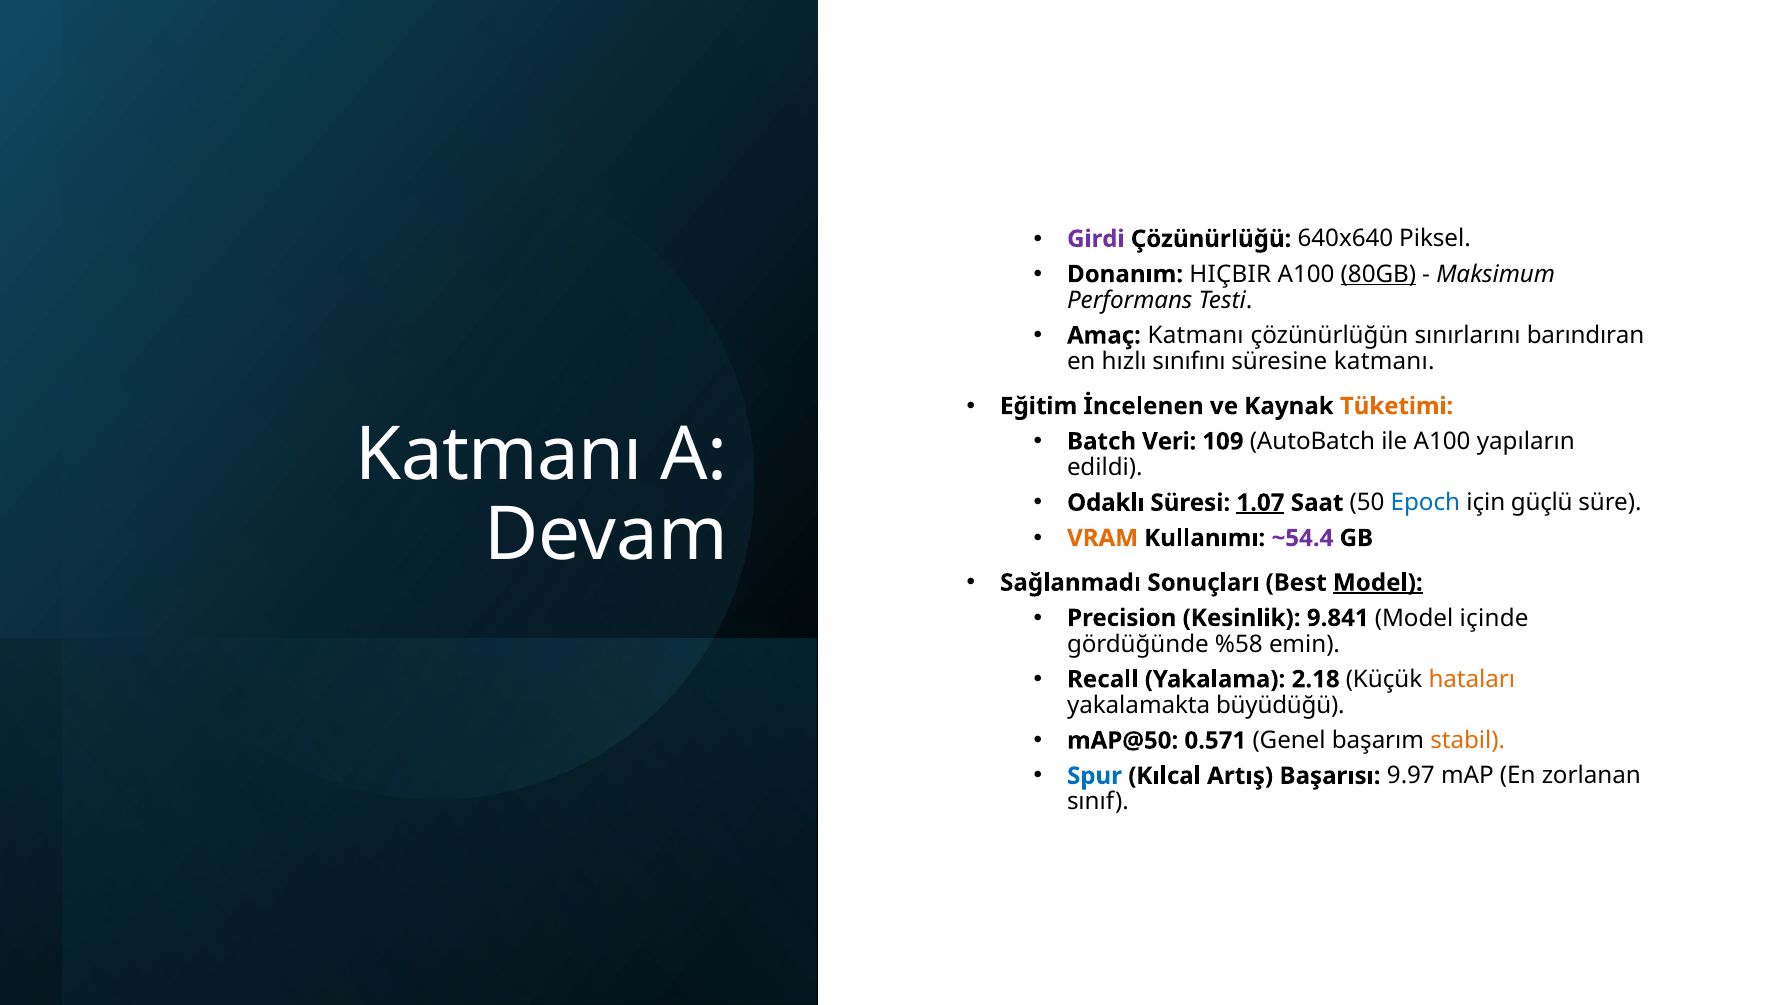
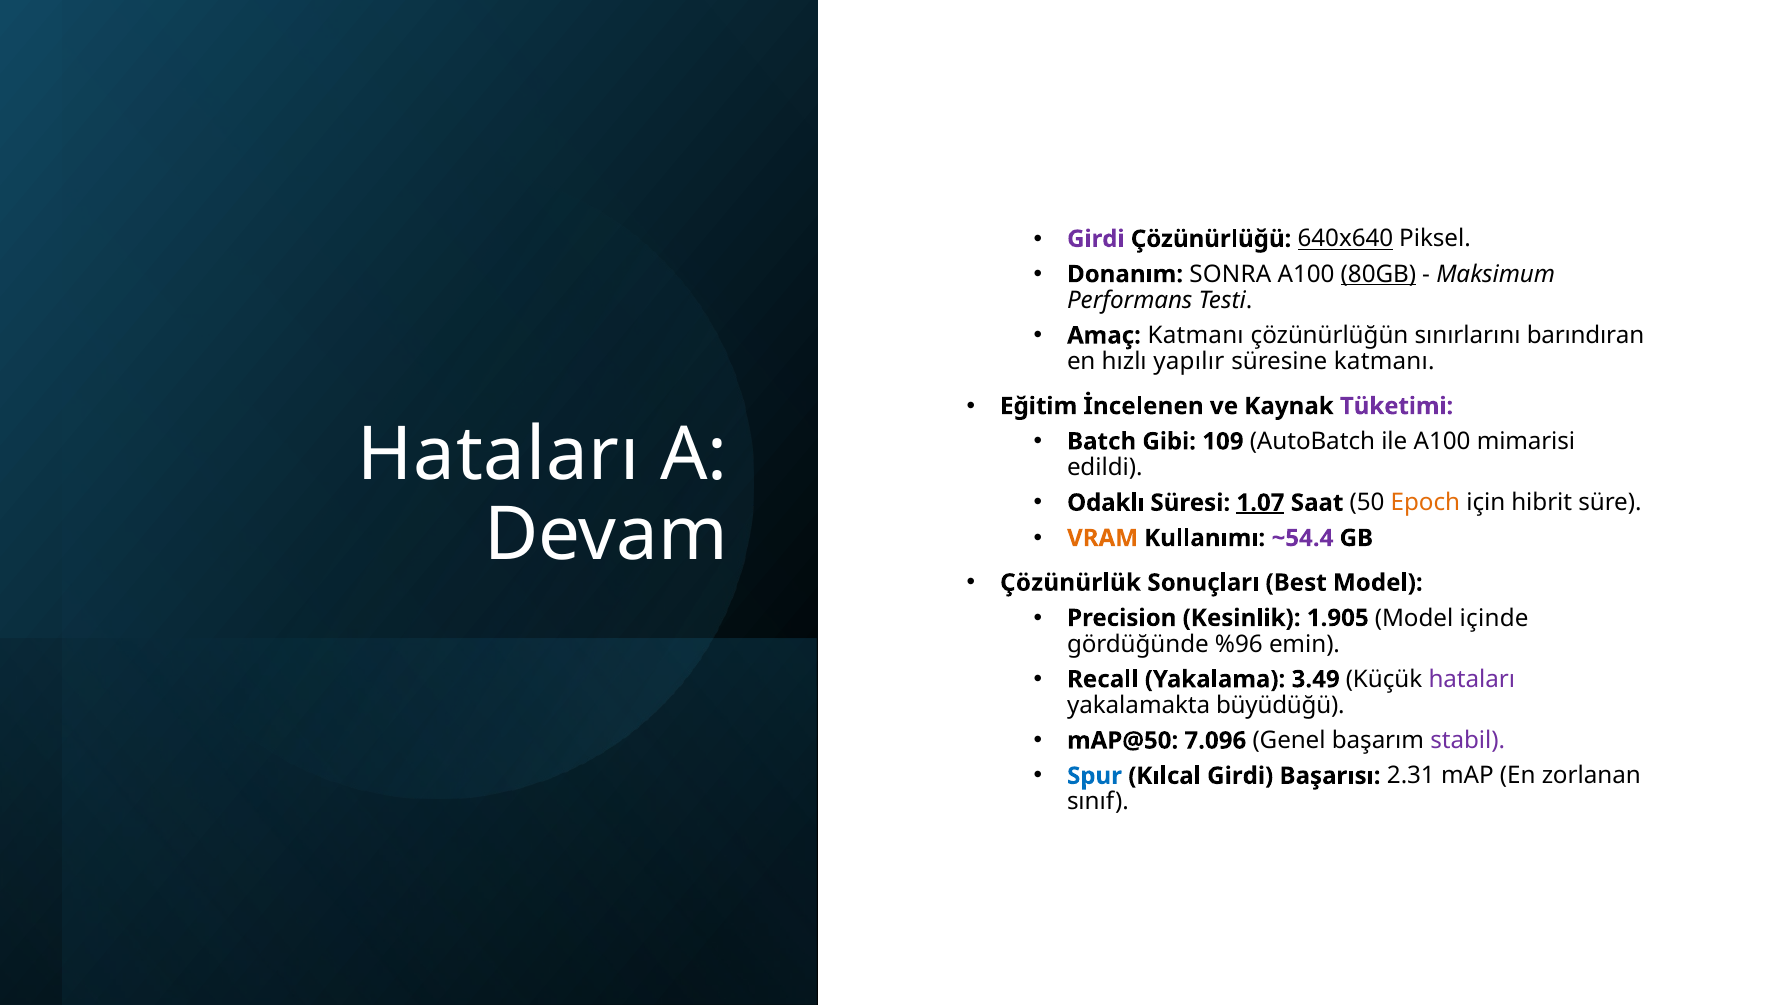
640x640 underline: none -> present (1345, 239)
HIÇBIR: HIÇBIR -> SONRA (1230, 274)
sınıfını: sınıfını -> yapılır (1189, 362)
Tüketimi colour: orange -> purple (1397, 406)
Veri: Veri -> Gibi (1169, 442)
yapıların: yapıların -> mimarisi (1526, 442)
Katmanı: Katmanı -> Hataları (499, 455)
Epoch colour: blue -> orange (1425, 503)
güçlü: güçlü -> hibrit (1542, 503)
Sağlanmadı: Sağlanmadı -> Çözünürlük (1071, 583)
Model underline: present -> none (1378, 583)
9.841: 9.841 -> 1.905 (1338, 618)
%58: %58 -> %96 (1239, 644)
2.18: 2.18 -> 3.49 (1316, 679)
hataları colour: orange -> purple (1472, 679)
0.571: 0.571 -> 7.096 (1215, 741)
stabil colour: orange -> purple (1468, 741)
Kılcal Artış: Artış -> Girdi (1240, 776)
9.97: 9.97 -> 2.31 (1411, 776)
